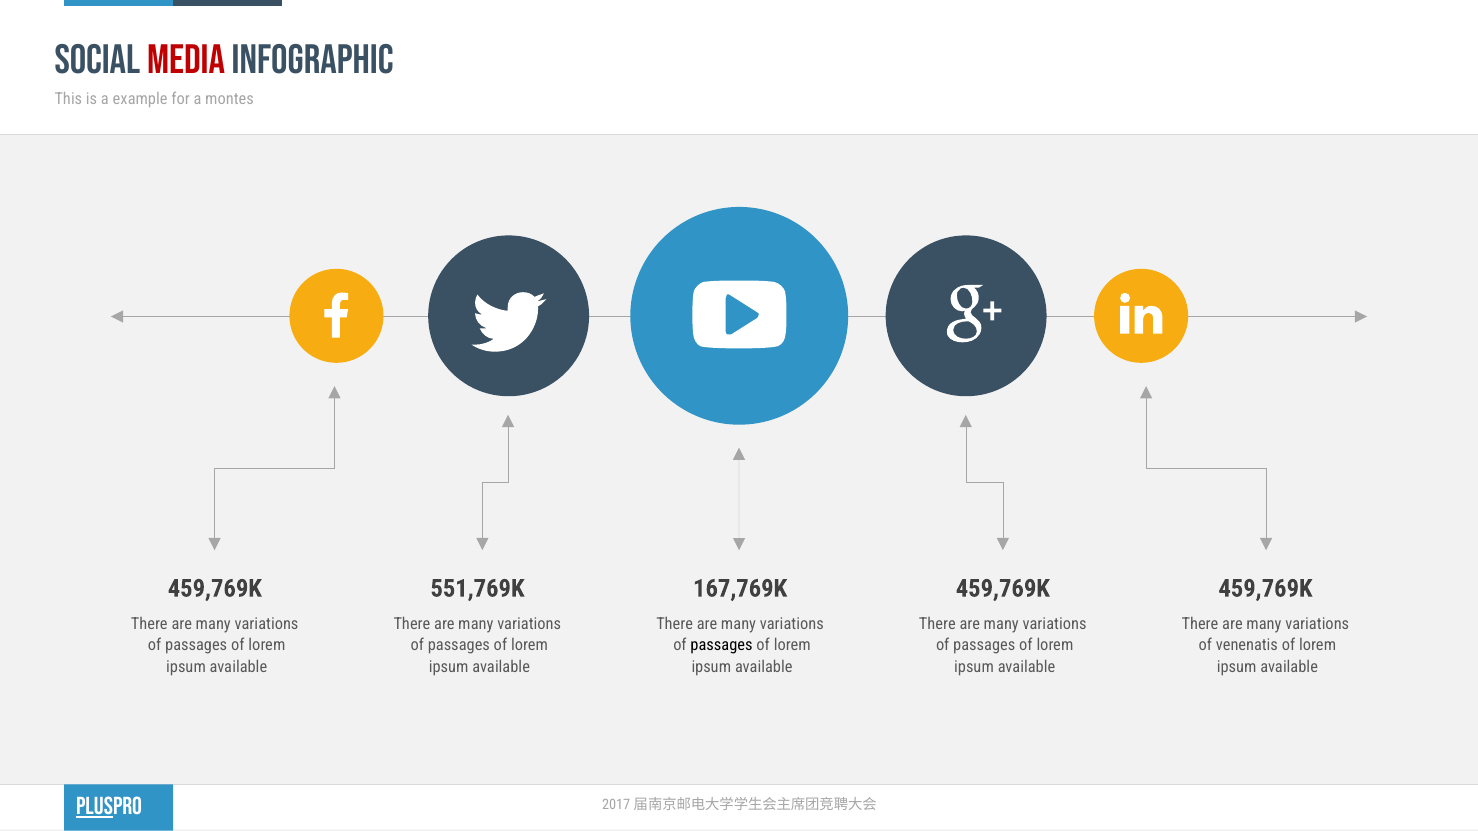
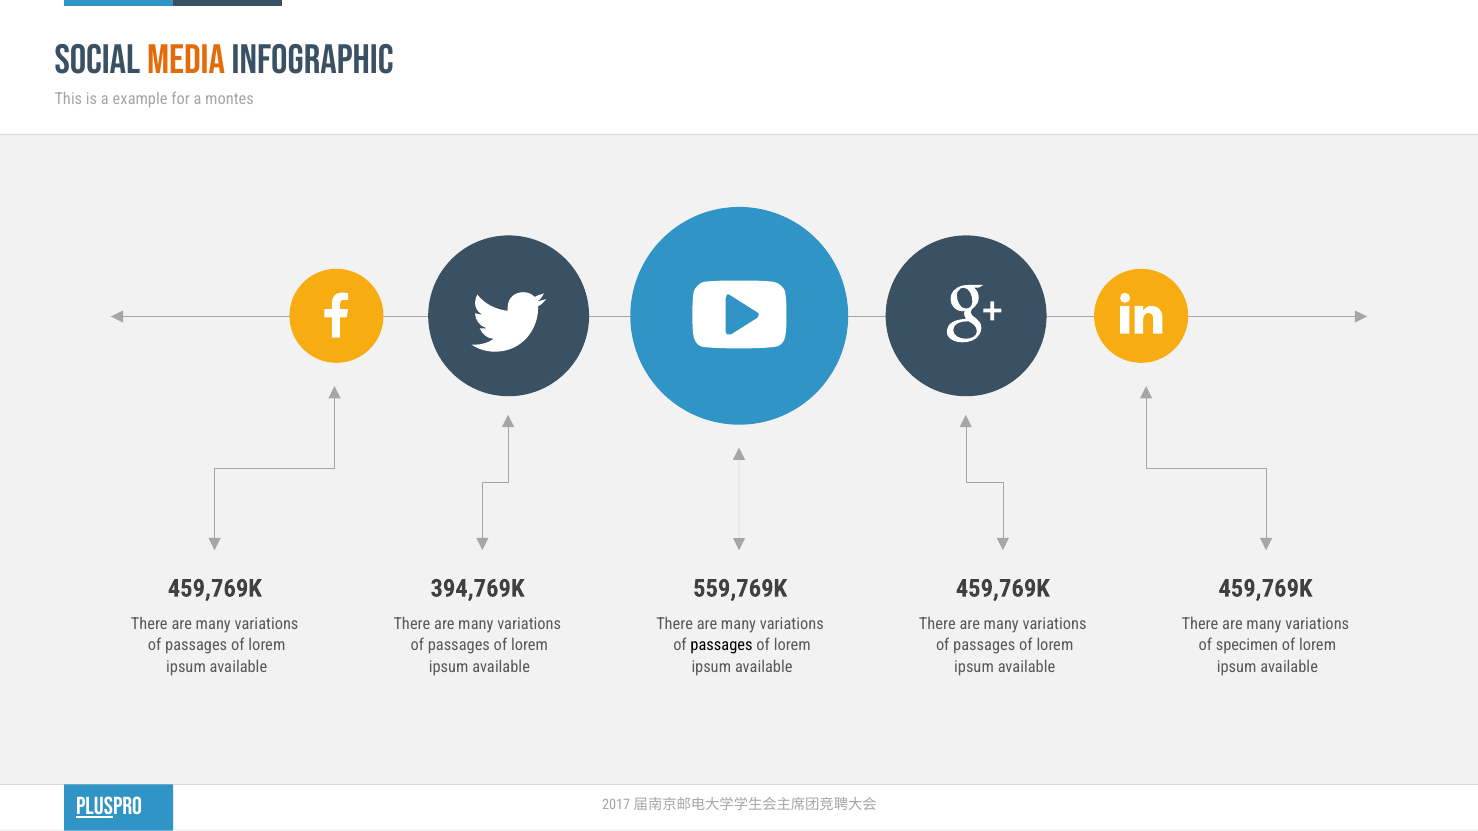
media colour: red -> orange (186, 60)
551,769K: 551,769K -> 394,769K (477, 589)
167,769K: 167,769K -> 559,769K (740, 589)
venenatis: venenatis -> specimen (1247, 646)
